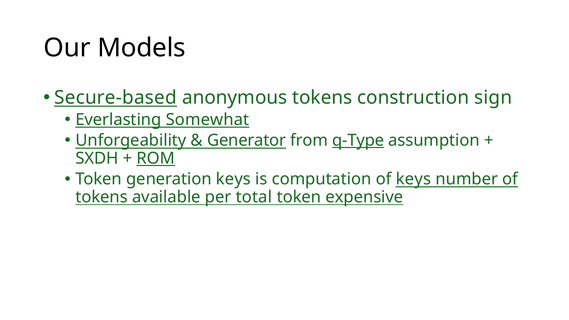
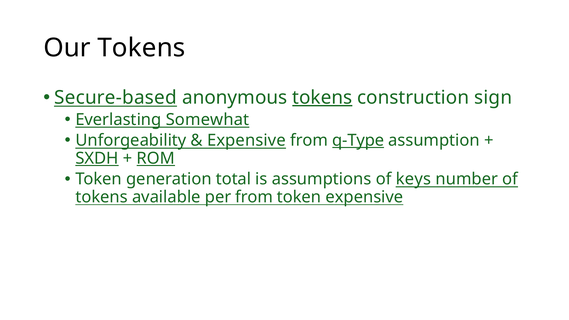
Our Models: Models -> Tokens (141, 48)
tokens underline: none -> present (322, 97)
Generator: Generator -> Expensive (246, 140)
SXDH underline: none -> present (97, 158)
generation keys: keys -> total (234, 179)
computation: computation -> assumptions (322, 179)
per total: total -> from (254, 197)
